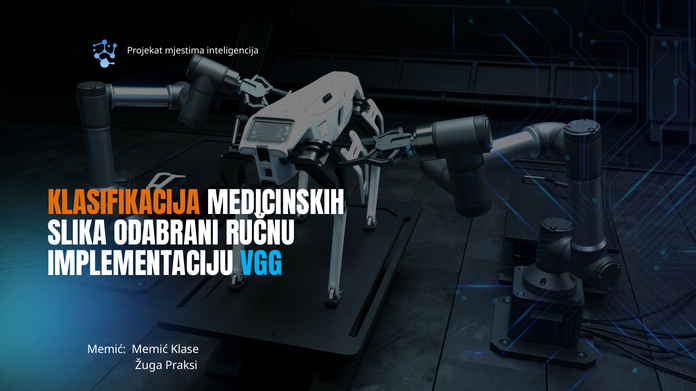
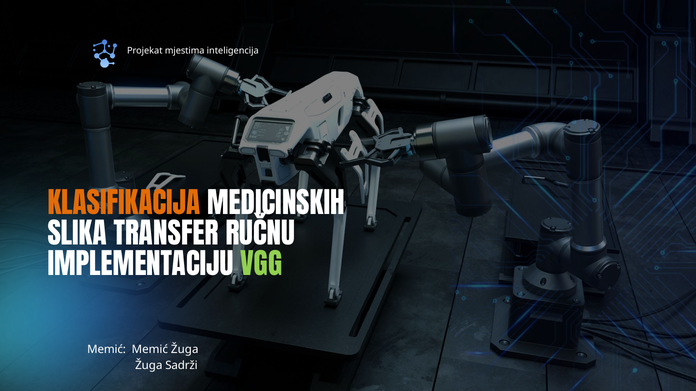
ODABRANI: ODABRANI -> TRANSFER (166, 236)
VGG colour: light blue -> light green (261, 266)
Memić Klase: Klase -> Žuga (185, 350)
Praksi: Praksi -> Sadrži (181, 366)
